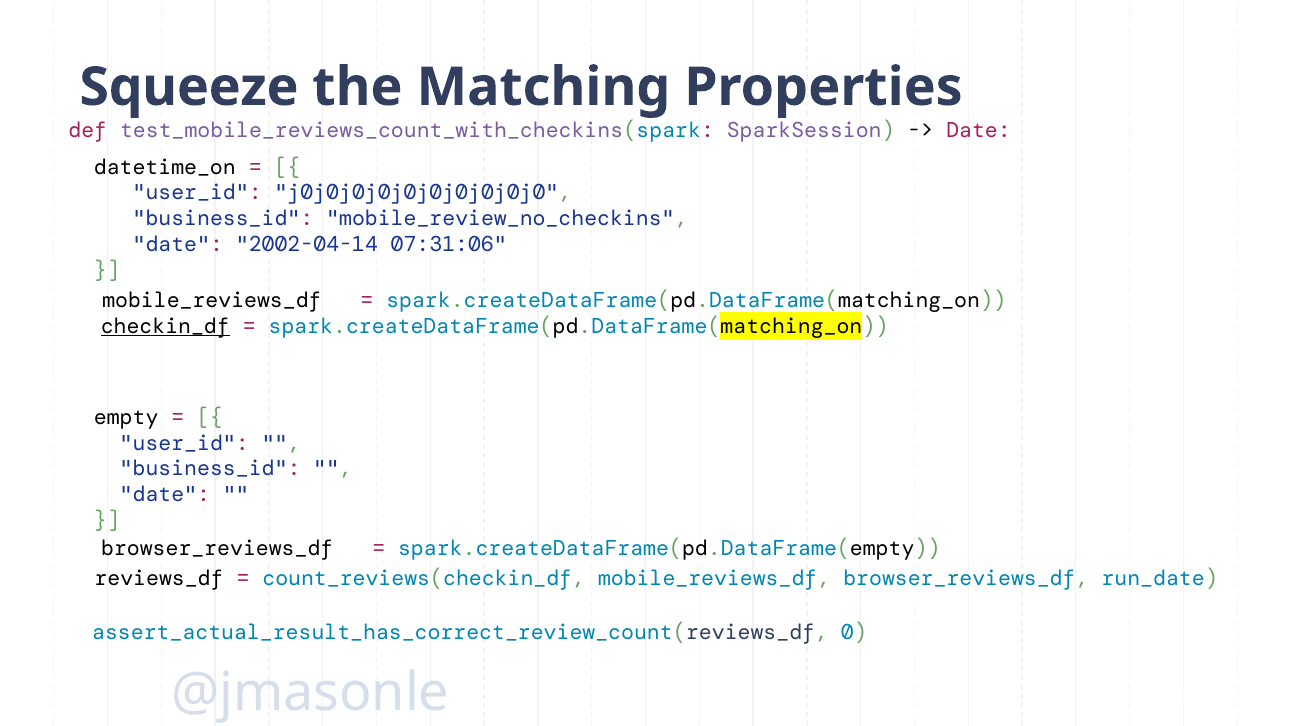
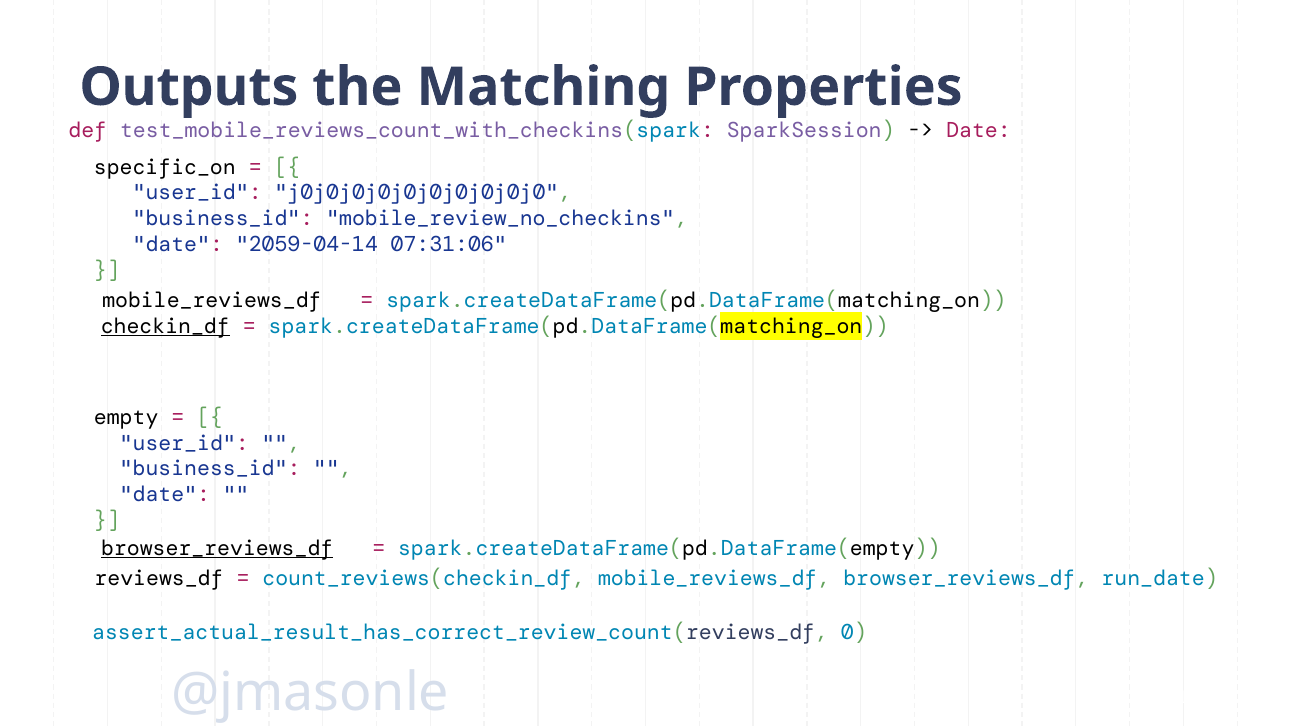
Squeeze: Squeeze -> Outputs (189, 87)
datetime_on: datetime_on -> specific_on (165, 167)
2002-04-14: 2002-04-14 -> 2059-04-14 (307, 245)
browser_reviews_df underline: none -> present (217, 548)
